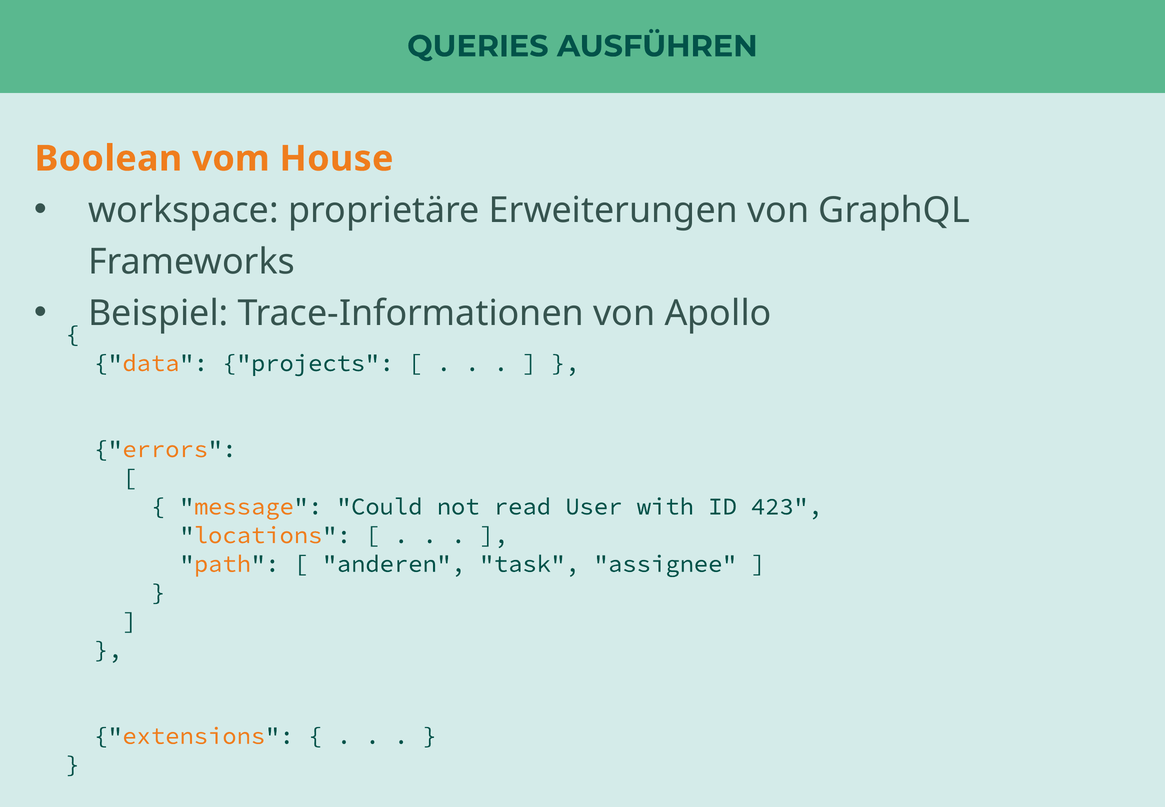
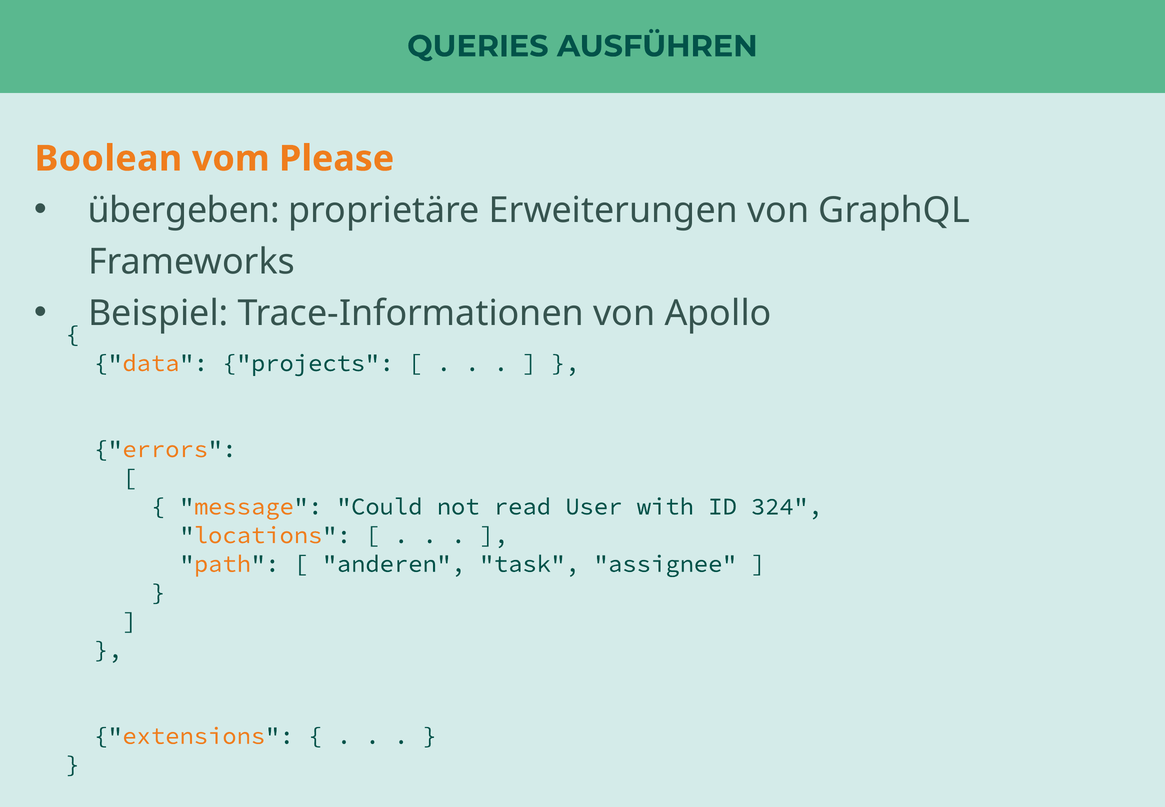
House: House -> Please (337, 159)
workspace: workspace -> übergeben (184, 210)
423: 423 -> 324 (787, 506)
